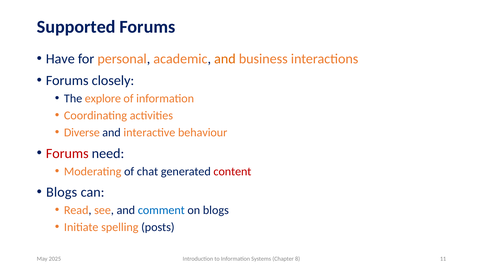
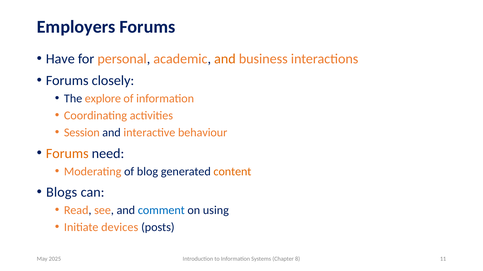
Supported: Supported -> Employers (76, 27)
Diverse: Diverse -> Session (82, 133)
Forums colour: red -> orange (67, 154)
chat: chat -> blog (148, 172)
content colour: red -> orange (232, 172)
on blogs: blogs -> using (216, 211)
spelling: spelling -> devices (120, 228)
